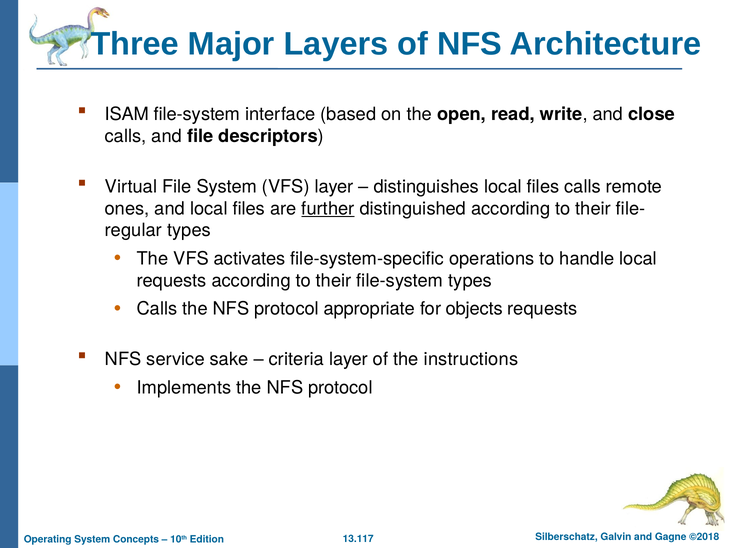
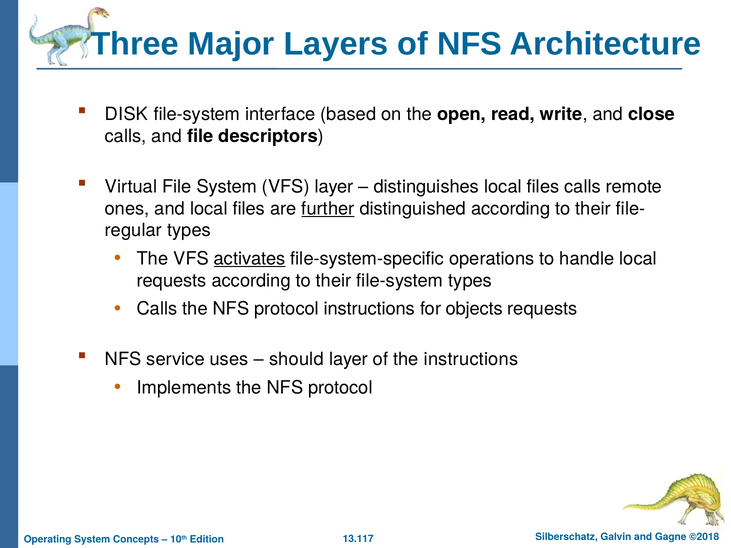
ISAM: ISAM -> DISK (127, 114)
activates underline: none -> present (250, 259)
protocol appropriate: appropriate -> instructions (369, 309)
sake: sake -> uses (229, 359)
criteria: criteria -> should (296, 359)
